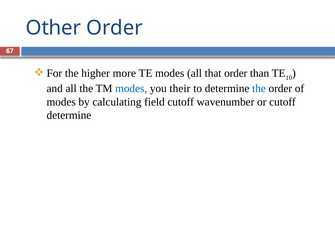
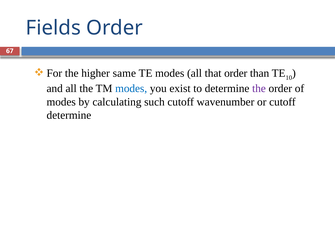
Other: Other -> Fields (53, 28)
more: more -> same (124, 73)
their: their -> exist (180, 89)
the colour: blue -> purple (259, 89)
field: field -> such (154, 102)
